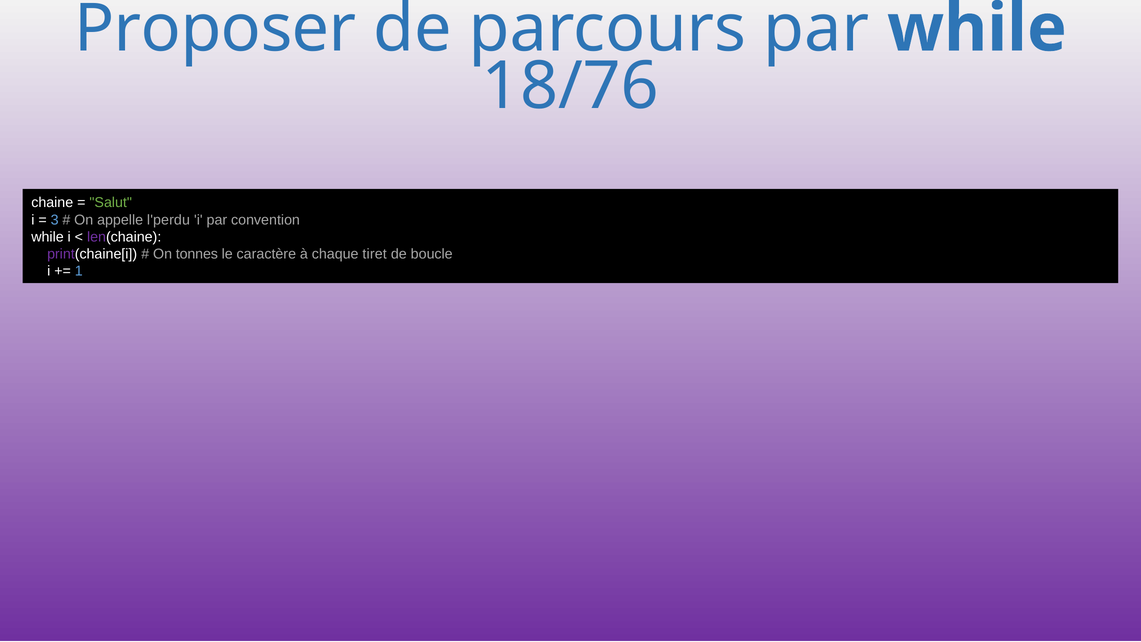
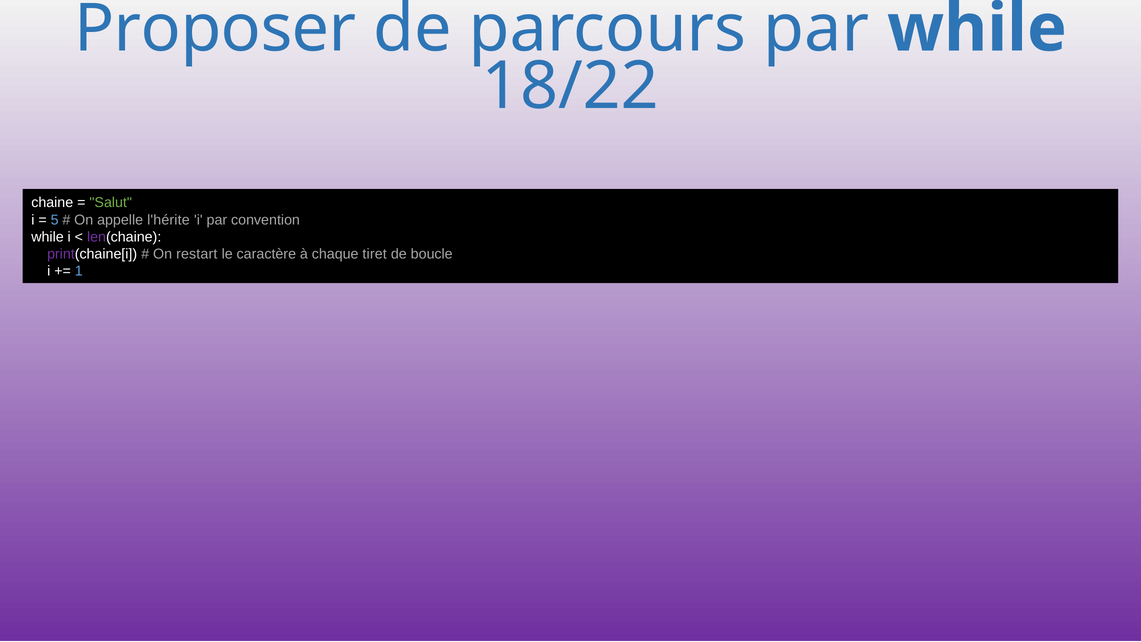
18/76: 18/76 -> 18/22 (570, 86)
3: 3 -> 5 (55, 220)
l'perdu: l'perdu -> l'hérite (168, 220)
tonnes: tonnes -> restart (197, 254)
